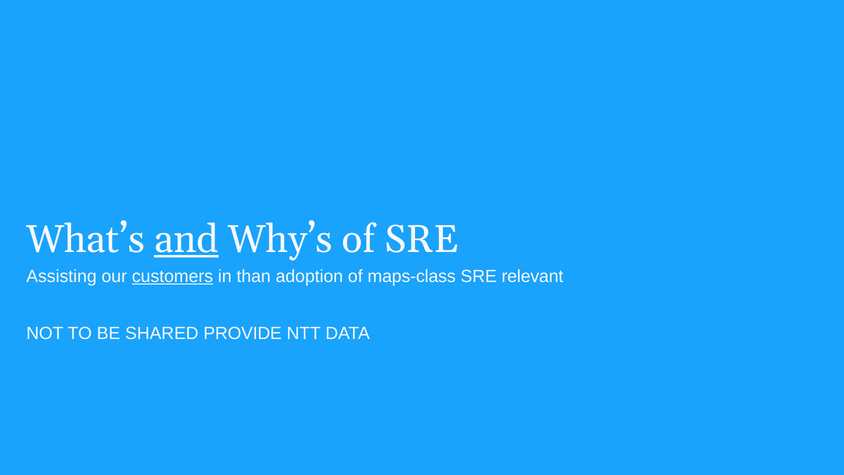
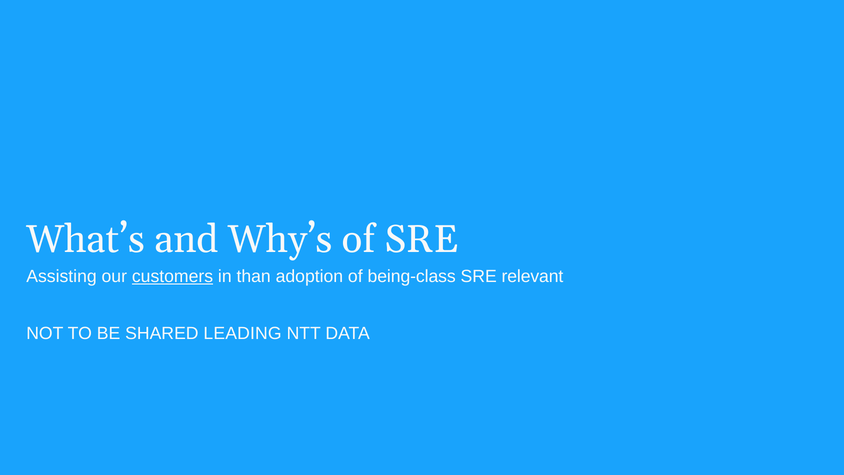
and underline: present -> none (186, 239)
maps-class: maps-class -> being-class (412, 276)
PROVIDE: PROVIDE -> LEADING (243, 333)
